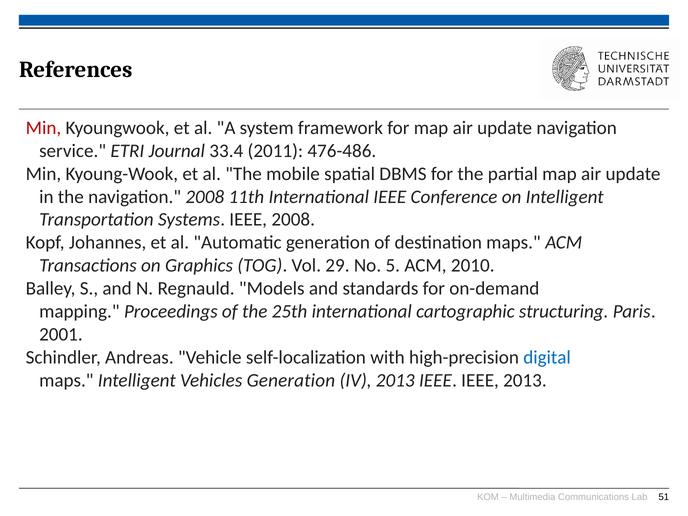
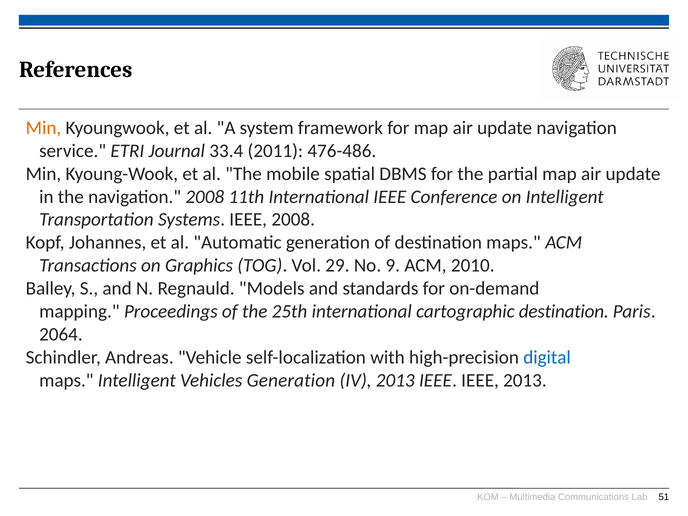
Min colour: red -> orange (43, 128)
5: 5 -> 9 (393, 266)
cartographic structuring: structuring -> destination (564, 311)
2001: 2001 -> 2064 (61, 334)
